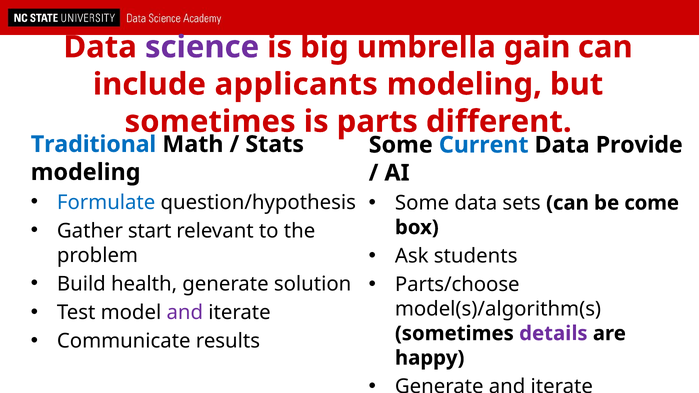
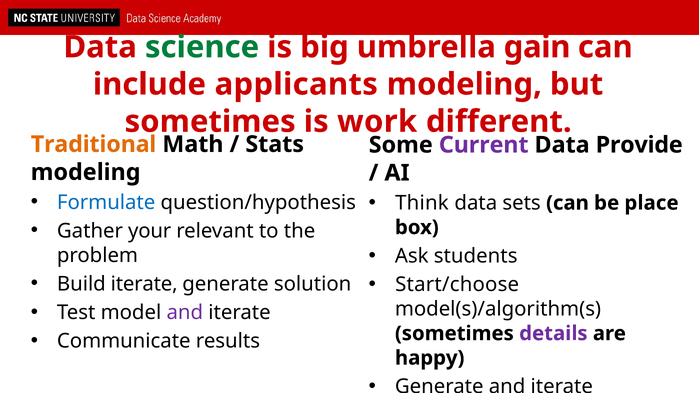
science colour: purple -> green (202, 47)
parts: parts -> work (377, 122)
Traditional colour: blue -> orange (94, 144)
Current colour: blue -> purple (484, 145)
Some: Some -> Think (422, 203)
come: come -> place (652, 203)
start: start -> your (150, 231)
Build health: health -> iterate (144, 284)
Parts/choose: Parts/choose -> Start/choose (457, 285)
